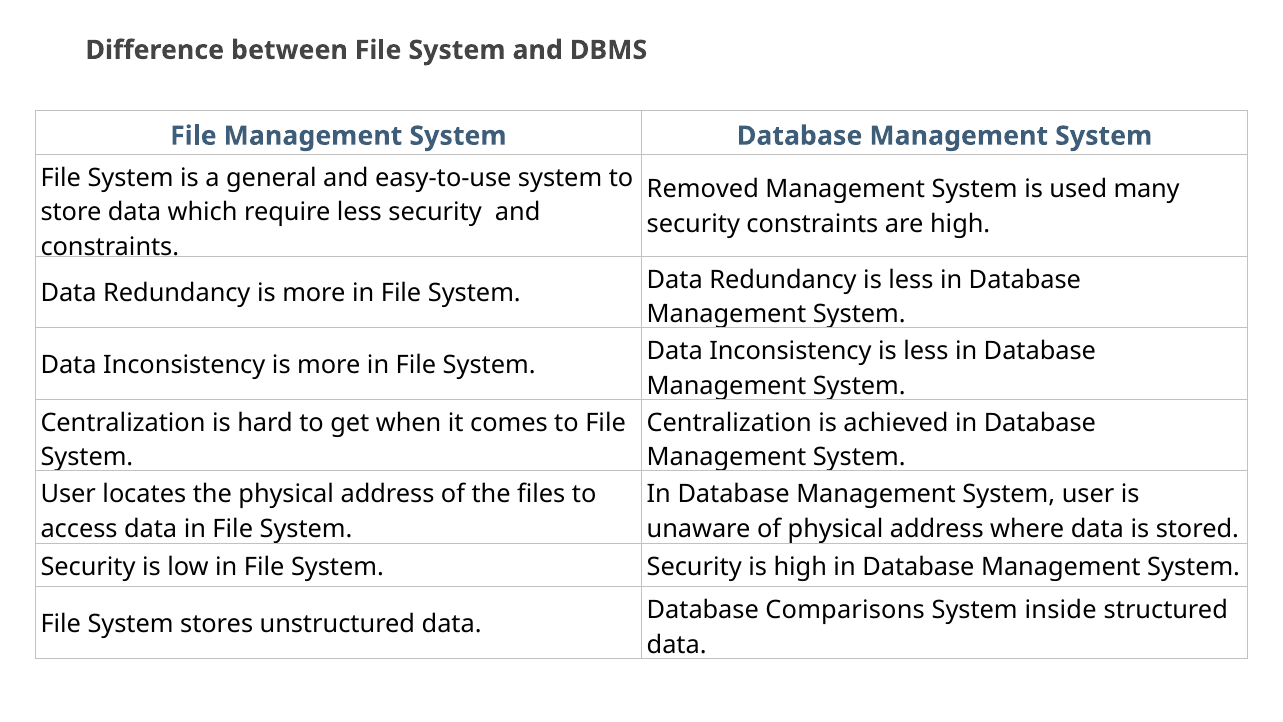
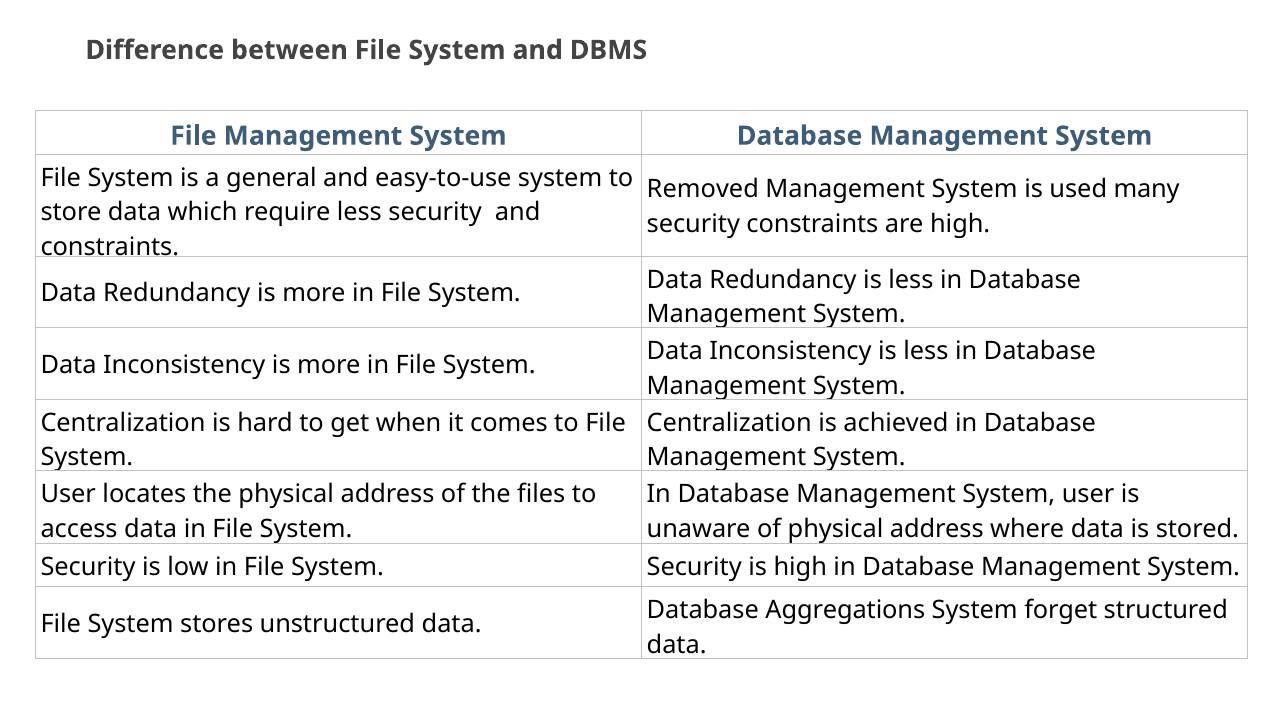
Comparisons: Comparisons -> Aggregations (845, 610)
inside: inside -> forget (1061, 610)
